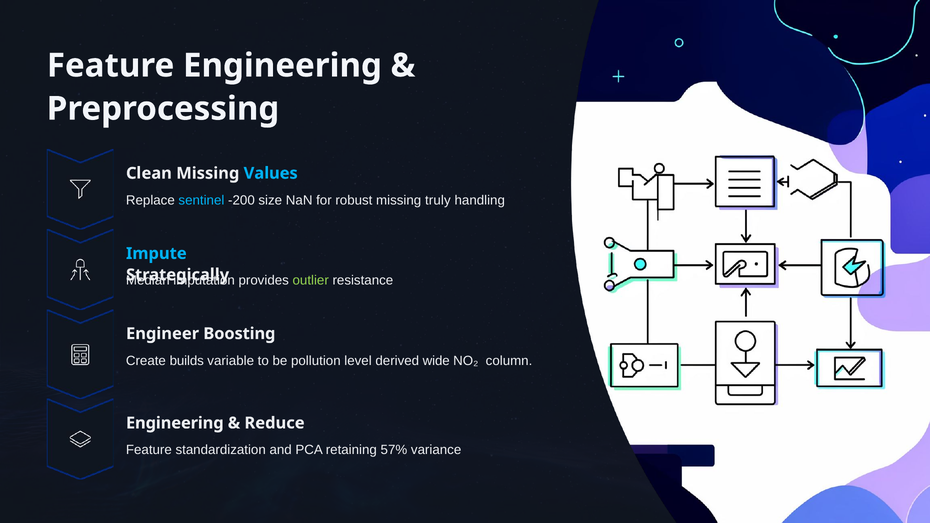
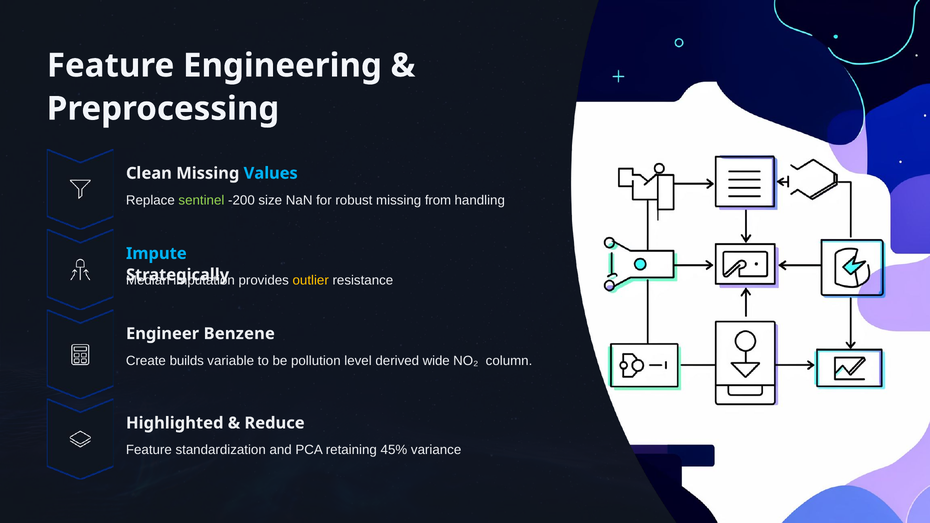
sentinel colour: light blue -> light green (201, 200)
truly: truly -> from (438, 200)
outlier colour: light green -> yellow (311, 281)
Boosting: Boosting -> Benzene (239, 334)
Engineering: Engineering -> Highlighted (175, 423)
57%: 57% -> 45% (394, 450)
